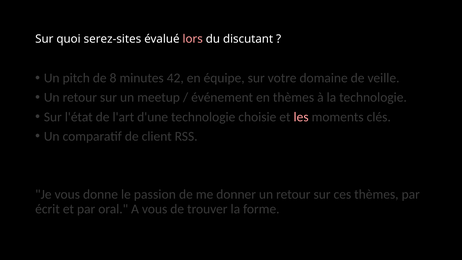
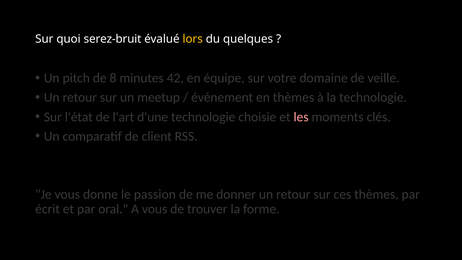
serez-sites: serez-sites -> serez-bruit (112, 39)
lors colour: pink -> yellow (193, 39)
discutant: discutant -> quelques (248, 39)
